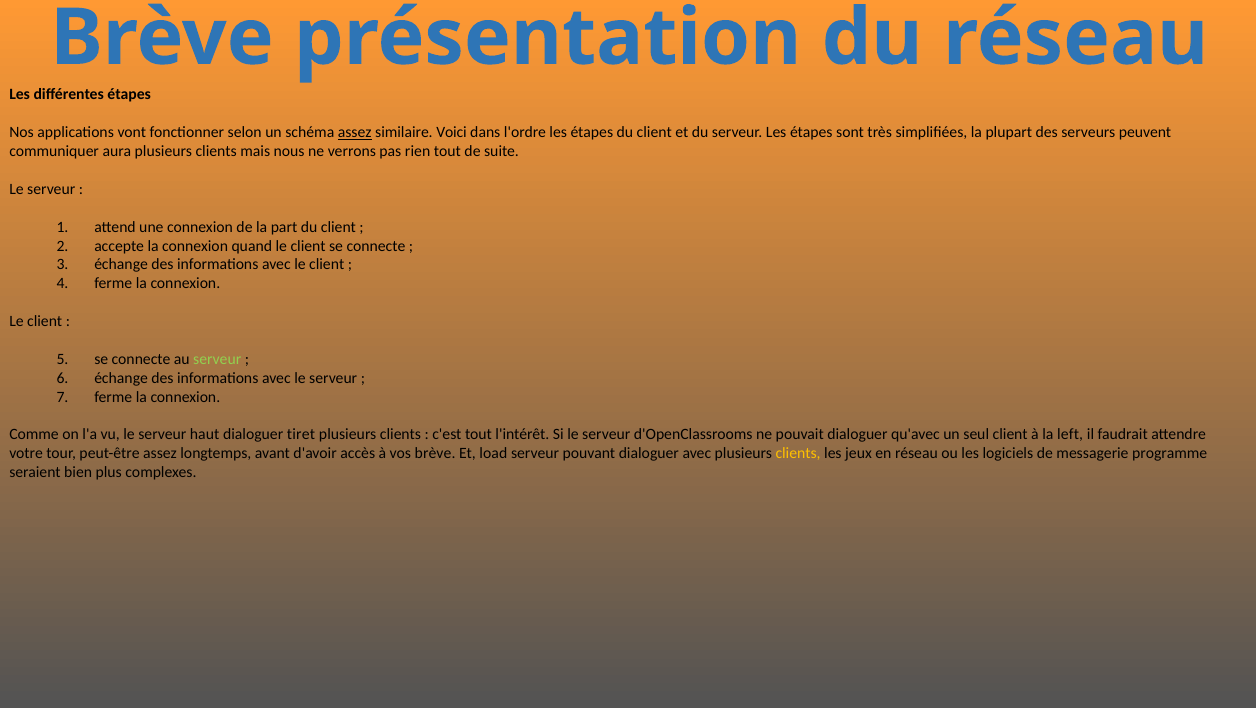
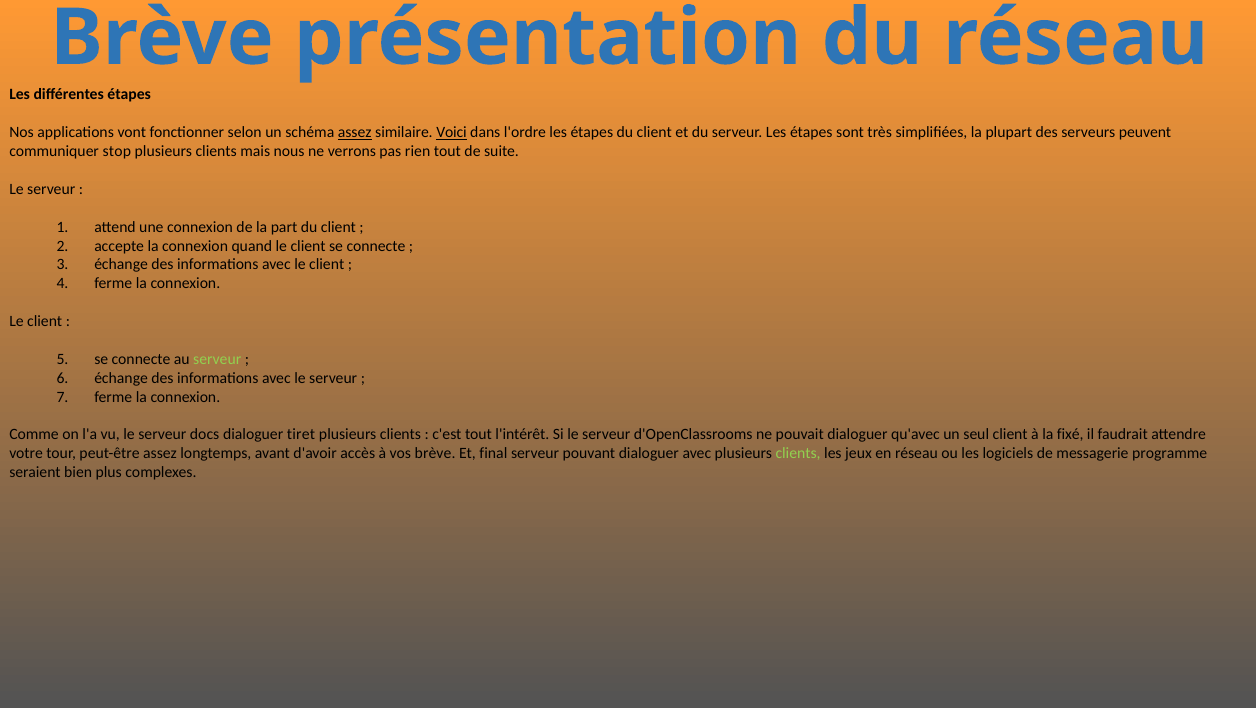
Voici underline: none -> present (452, 133)
aura: aura -> stop (117, 151)
haut: haut -> docs (205, 435)
left: left -> fixé (1070, 435)
load: load -> final (493, 454)
clients colour: yellow -> light green (798, 454)
